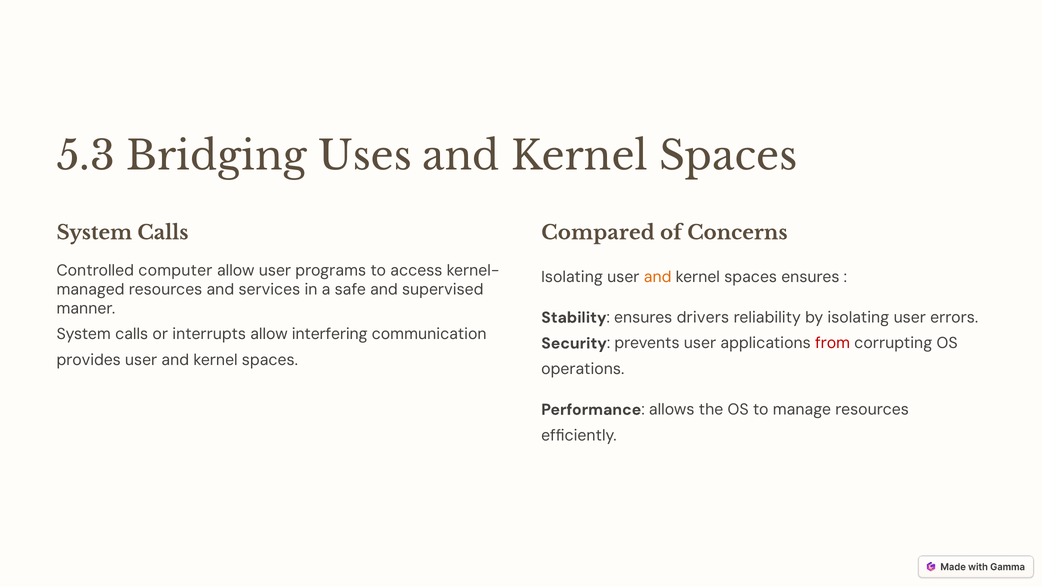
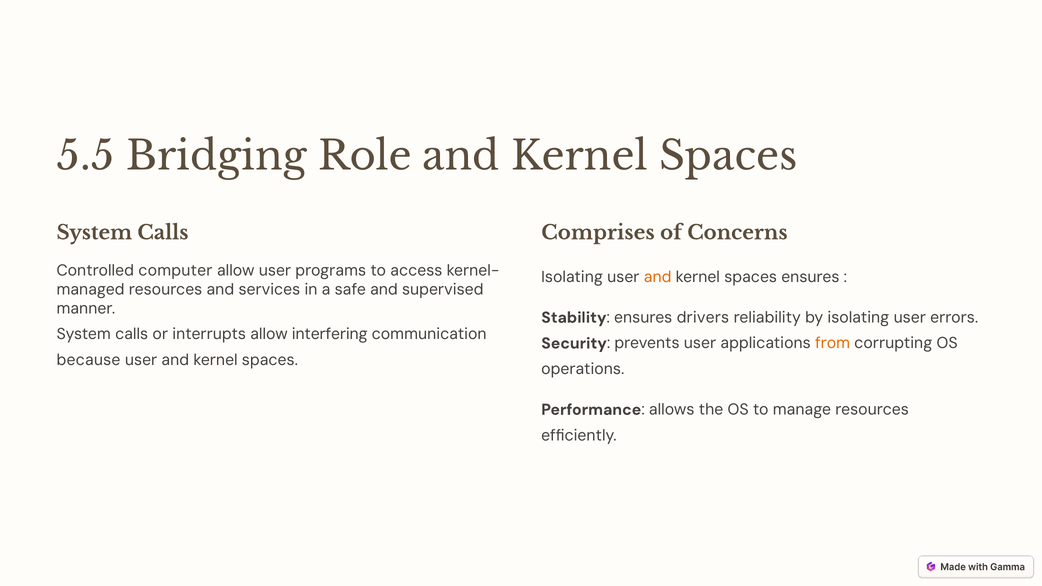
5.3: 5.3 -> 5.5 (85, 156)
Uses: Uses -> Role (365, 156)
Compared: Compared -> Comprises (598, 233)
from colour: red -> orange (833, 343)
provides: provides -> because (88, 360)
